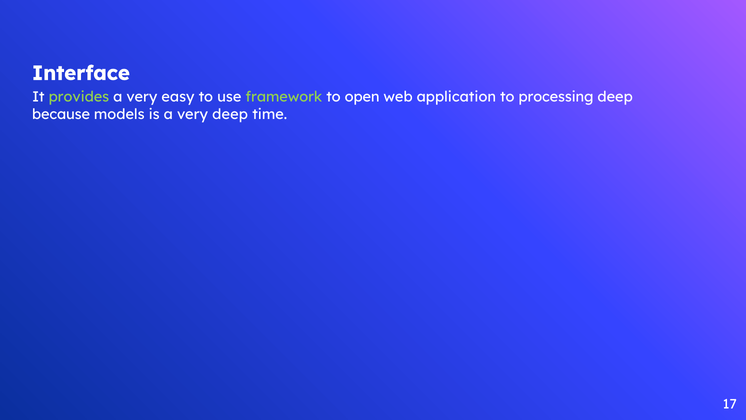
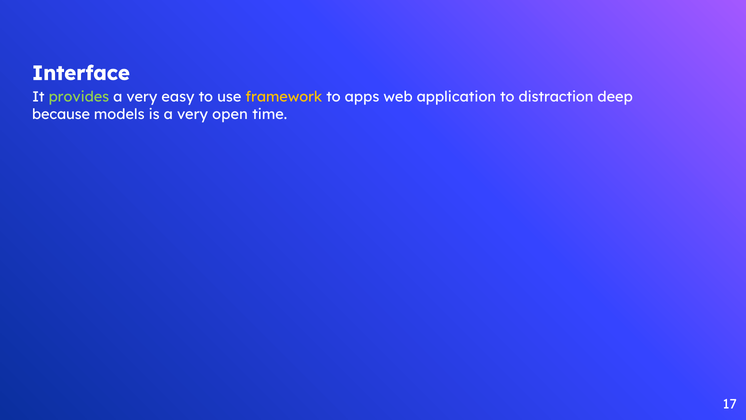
framework colour: light green -> yellow (284, 97)
open: open -> apps (362, 97)
processing: processing -> distraction (556, 97)
very deep: deep -> open (230, 114)
